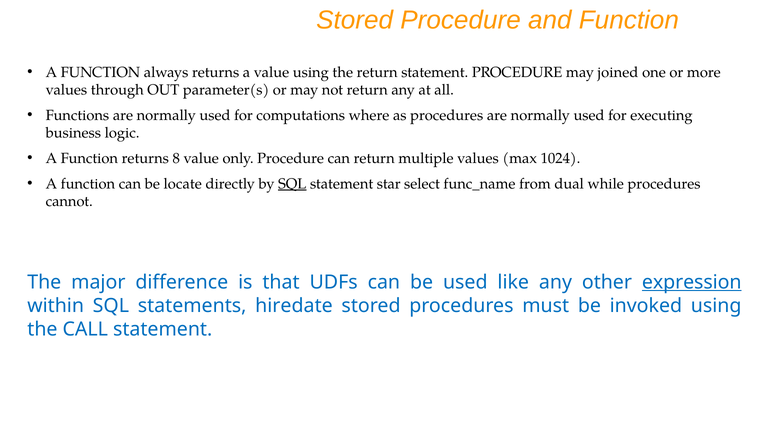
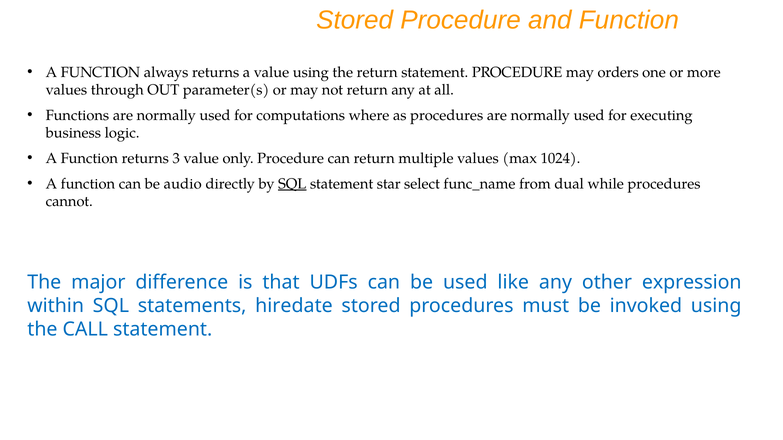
joined: joined -> orders (618, 72)
8: 8 -> 3 (176, 158)
locate: locate -> audio (183, 184)
expression underline: present -> none (692, 282)
